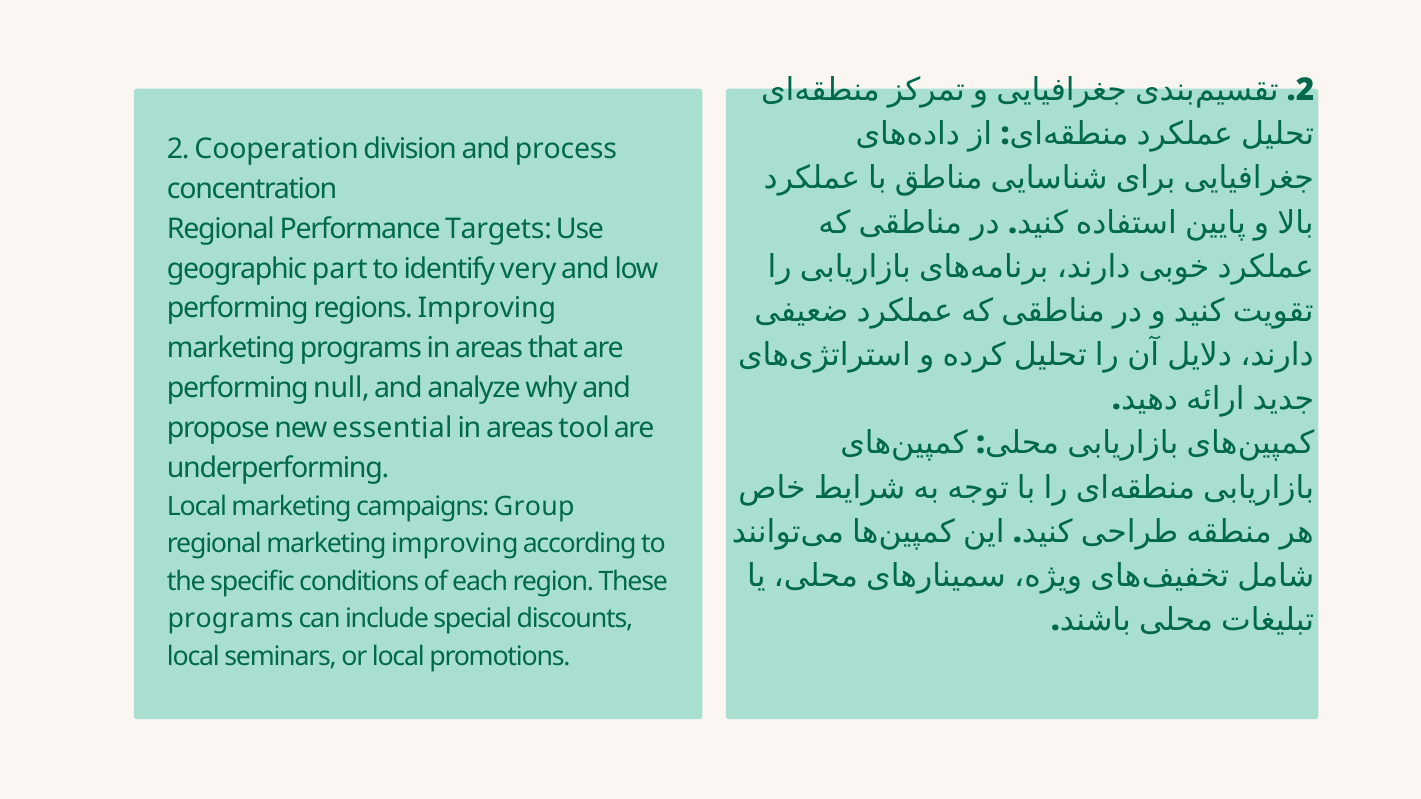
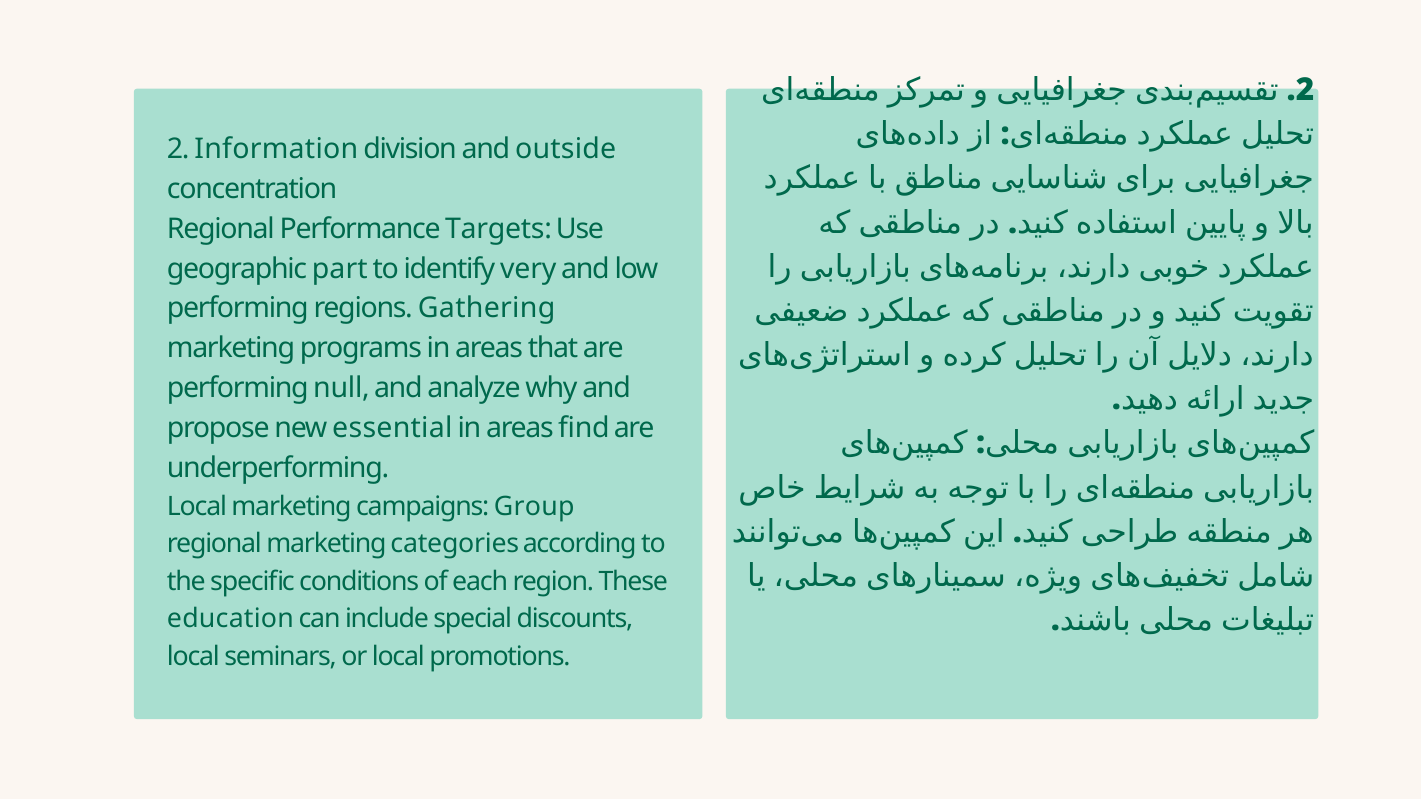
Cooperation: Cooperation -> Information (276, 149)
process: process -> outside (566, 149)
regions Improving: Improving -> Gathering (487, 309)
tool: tool -> find (584, 429)
marketing improving: improving -> categories (455, 544)
programs: programs -> education (230, 619)
